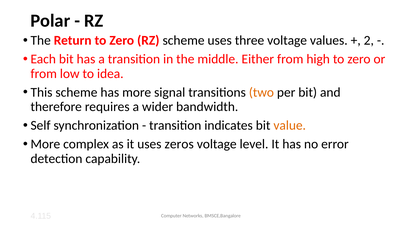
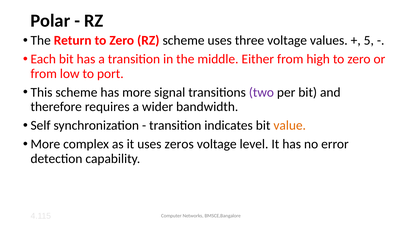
2: 2 -> 5 (369, 41)
idea: idea -> port (110, 74)
two colour: orange -> purple (261, 92)
